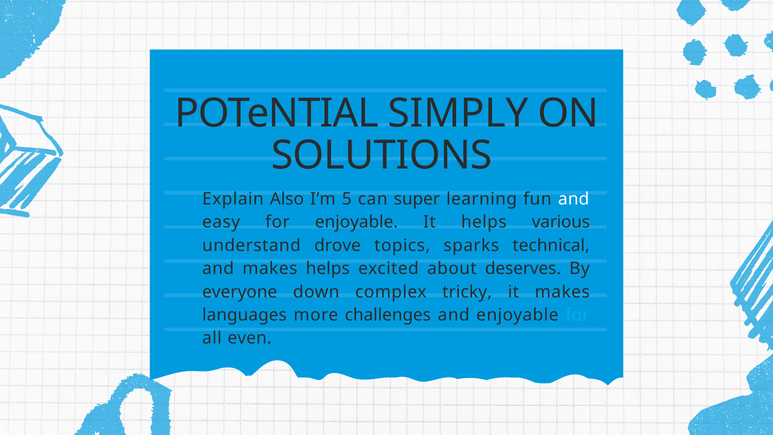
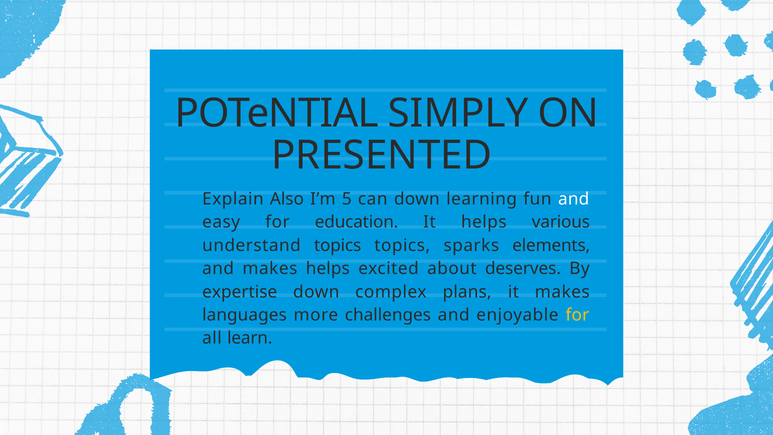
SOLUTIONS: SOLUTIONS -> PRESENTED (382, 155)
can super: super -> down (417, 199)
for enjoyable: enjoyable -> education (357, 222)
understand drove: drove -> topics (338, 245)
technical: technical -> elements (551, 245)
everyone: everyone -> expertise (240, 292)
tricky: tricky -> plans (467, 292)
for colour: light blue -> yellow (577, 315)
even: even -> learn (250, 338)
